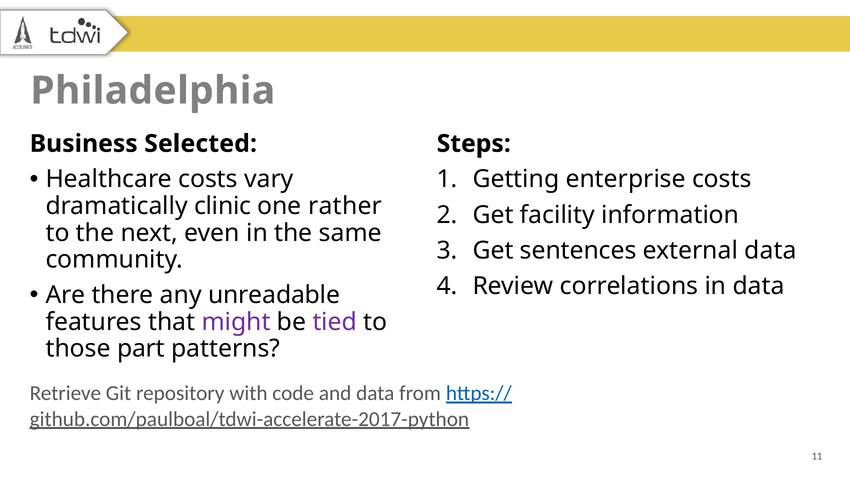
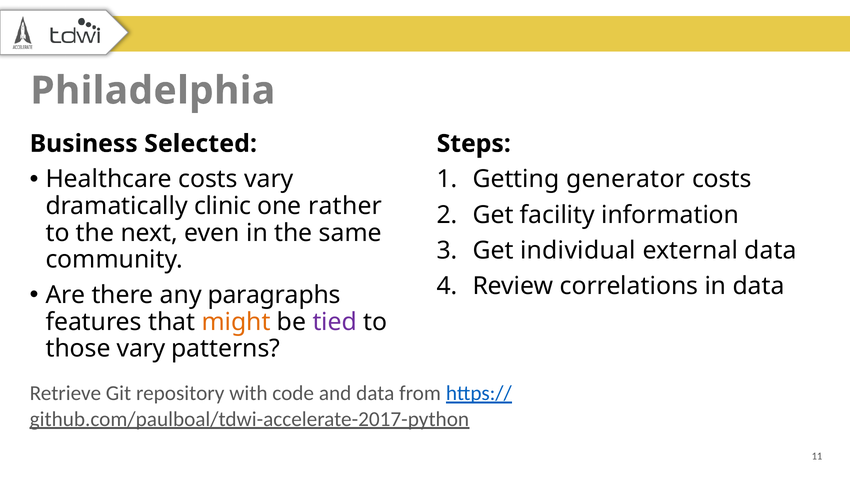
enterprise: enterprise -> generator (626, 179)
sentences: sentences -> individual (578, 251)
unreadable: unreadable -> paragraphs (274, 295)
might colour: purple -> orange (236, 322)
those part: part -> vary (141, 349)
